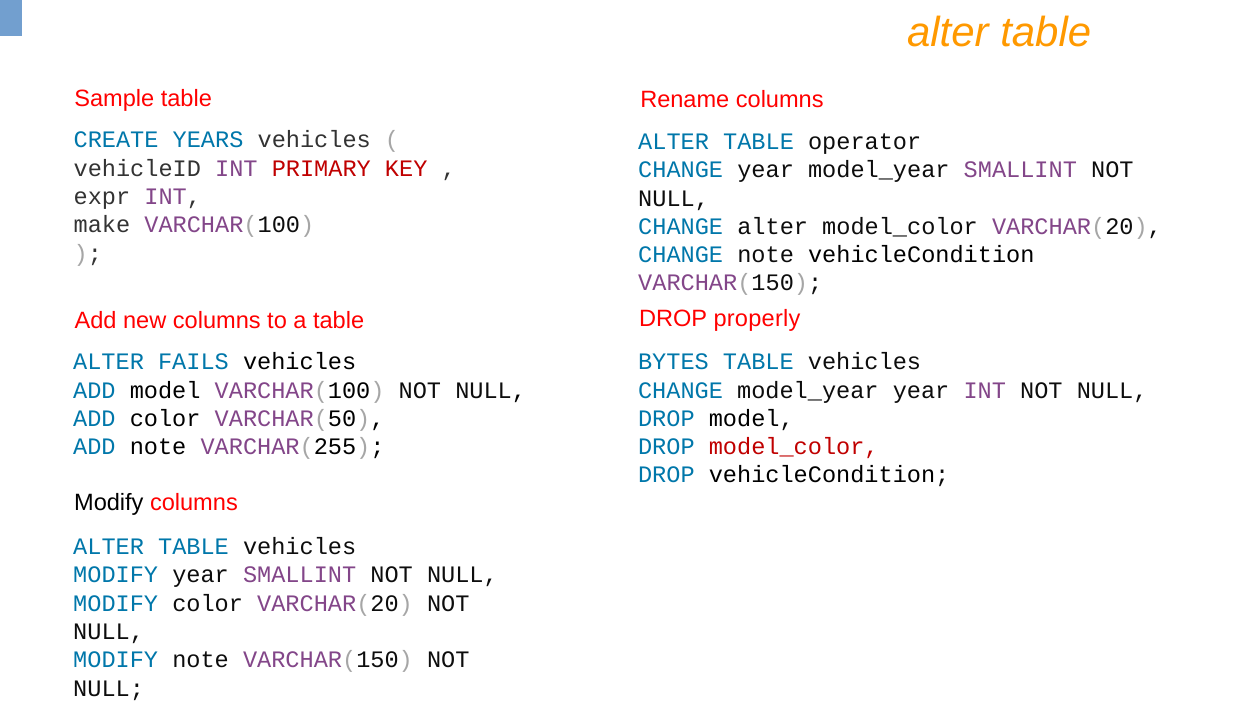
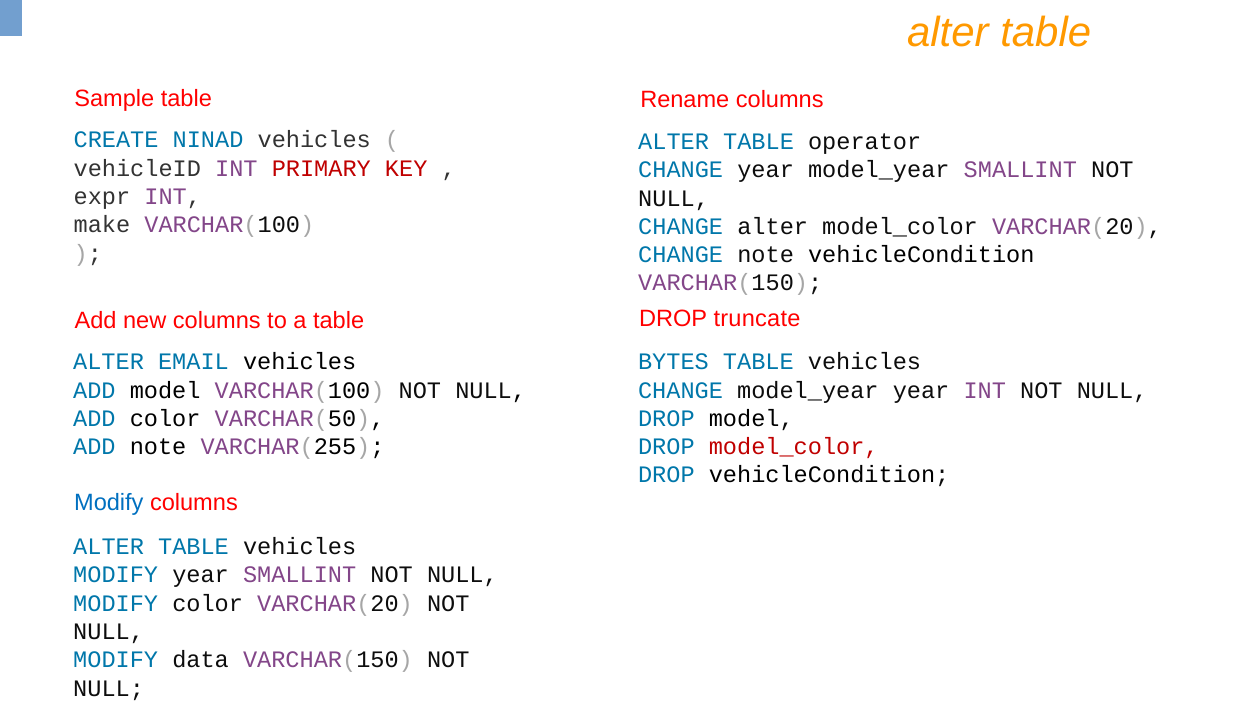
YEARS: YEARS -> NINAD (208, 140)
properly: properly -> truncate (757, 318)
FAILS: FAILS -> EMAIL (193, 362)
Modify colour: black -> blue (109, 503)
MODIFY note: note -> data (201, 660)
